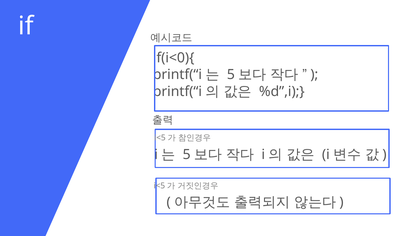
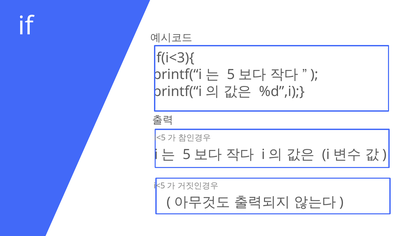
if(i<0){: if(i<0){ -> if(i<3){ (174, 58)
